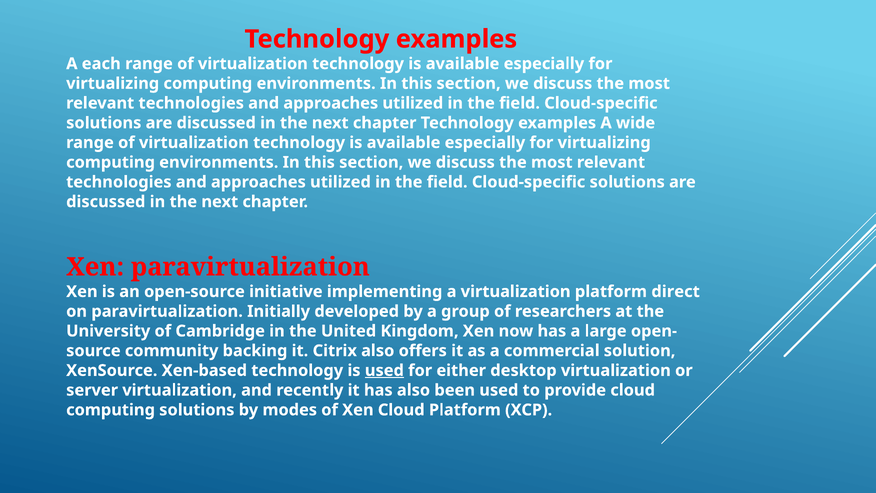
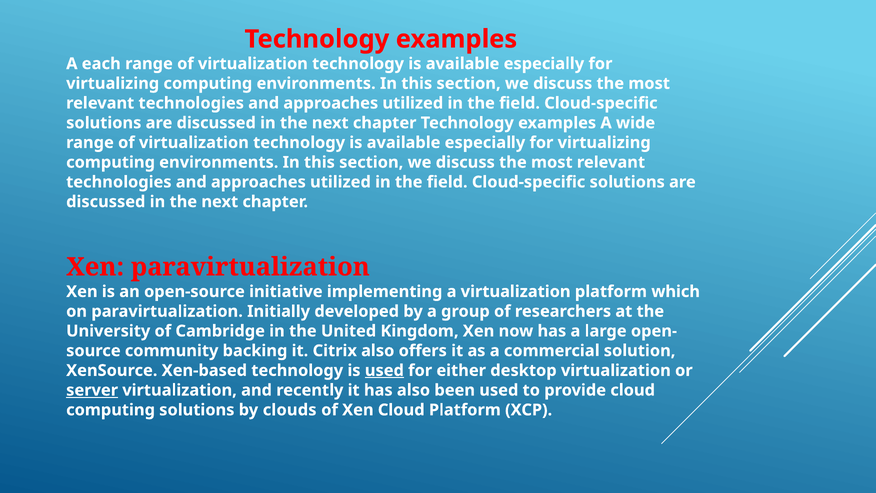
direct: direct -> which (676, 291)
server underline: none -> present (92, 390)
modes: modes -> clouds (290, 410)
